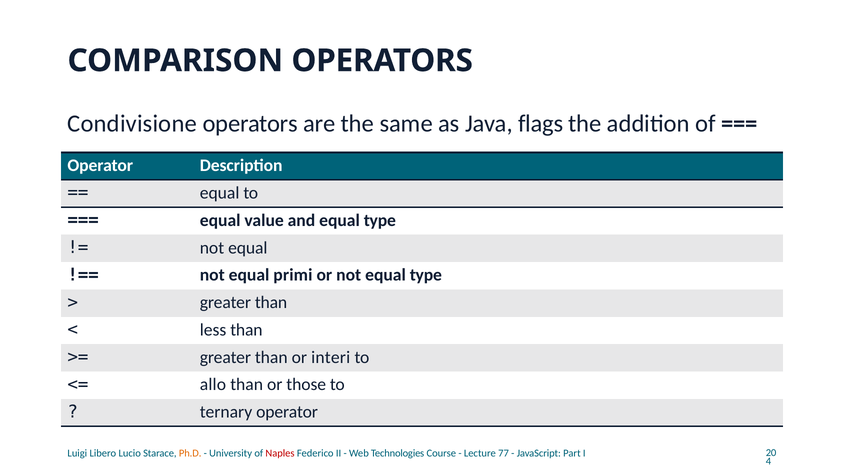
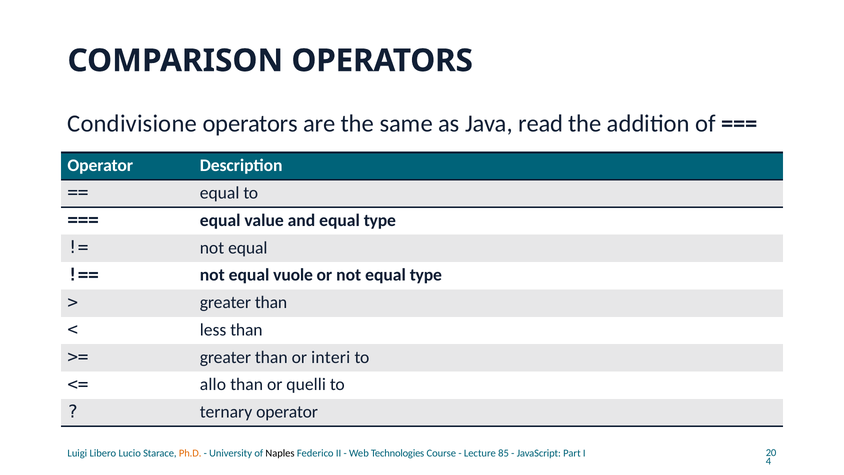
flags: flags -> read (541, 124)
primi: primi -> vuole (293, 275)
those: those -> quelli (306, 384)
Naples colour: red -> black (280, 453)
77: 77 -> 85 (504, 453)
